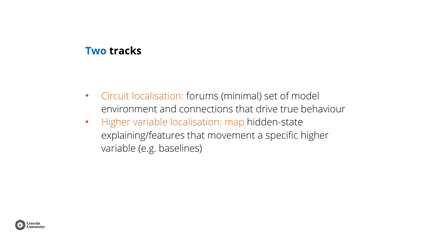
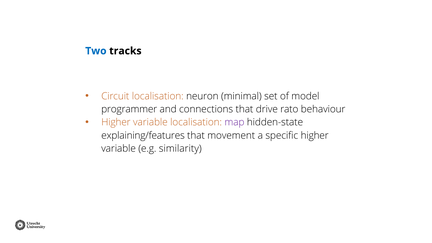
forums: forums -> neuron (202, 96)
environment: environment -> programmer (129, 109)
true: true -> rato (289, 109)
map colour: orange -> purple (234, 122)
baselines: baselines -> similarity (180, 148)
